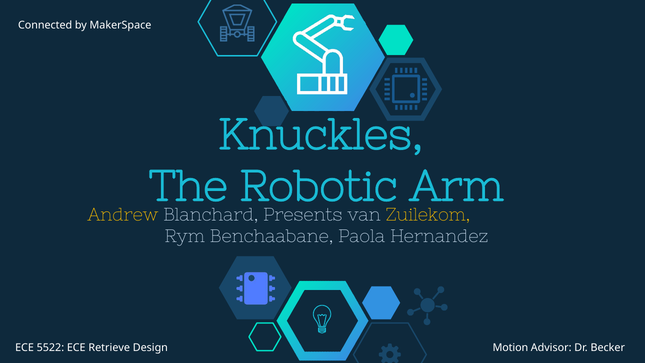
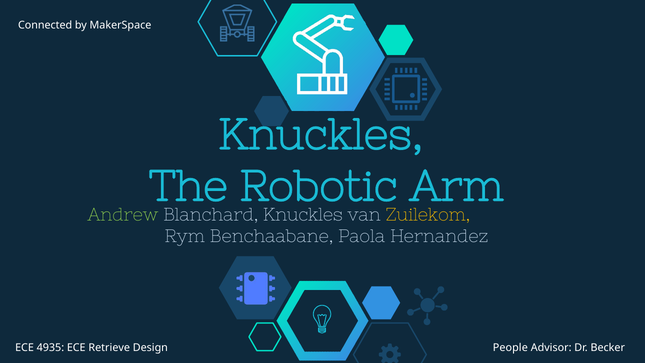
Andrew colour: yellow -> light green (123, 215)
Blanchard Presents: Presents -> Knuckles (303, 215)
5522: 5522 -> 4935 (50, 348)
Motion: Motion -> People (510, 348)
